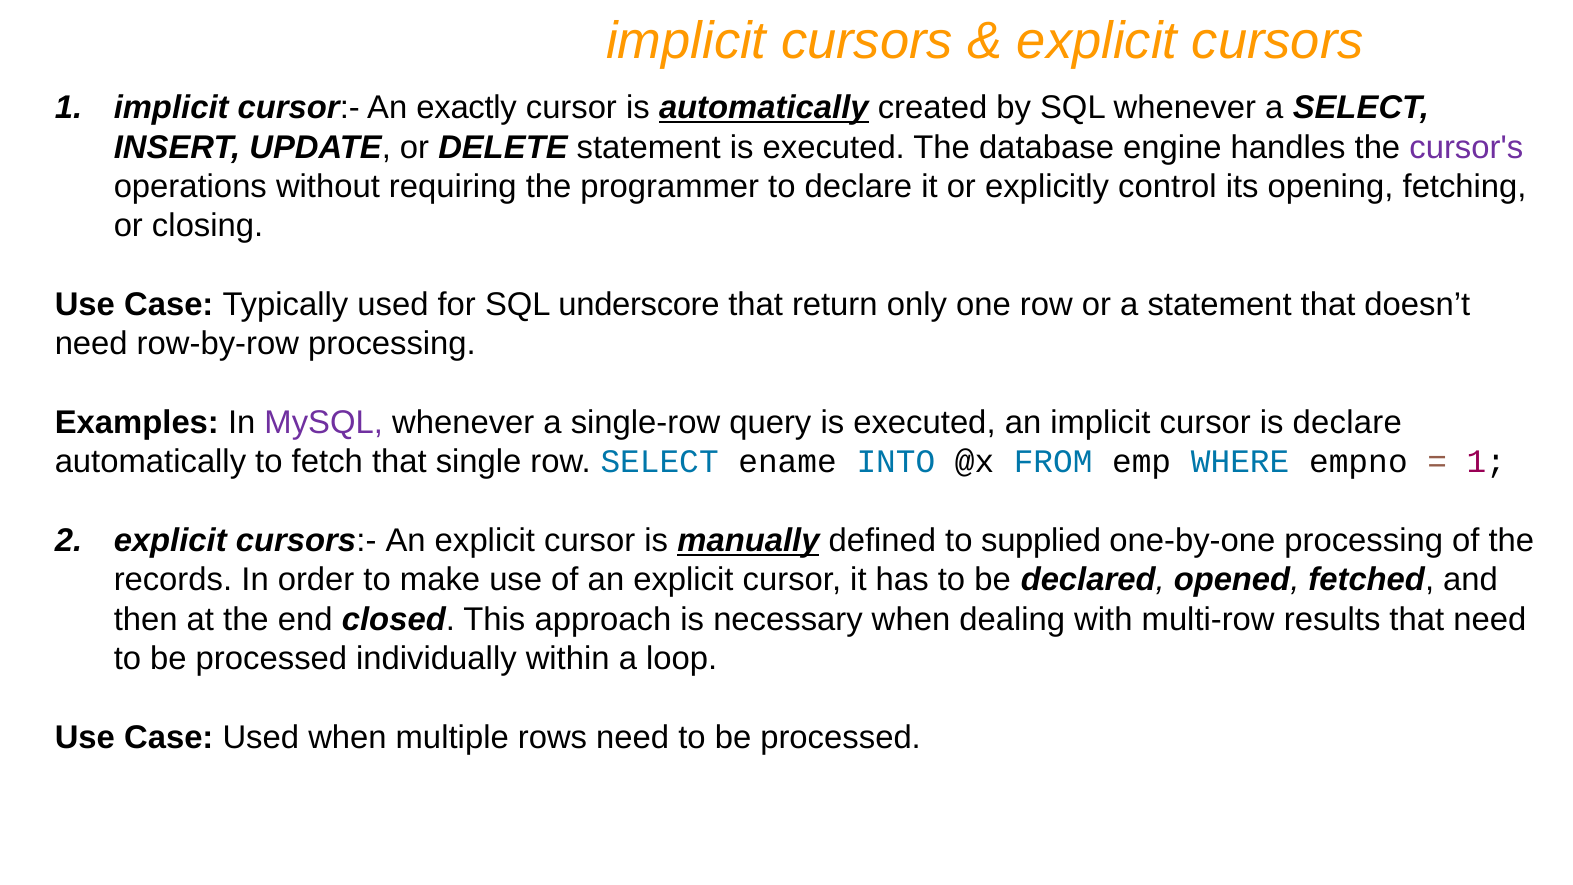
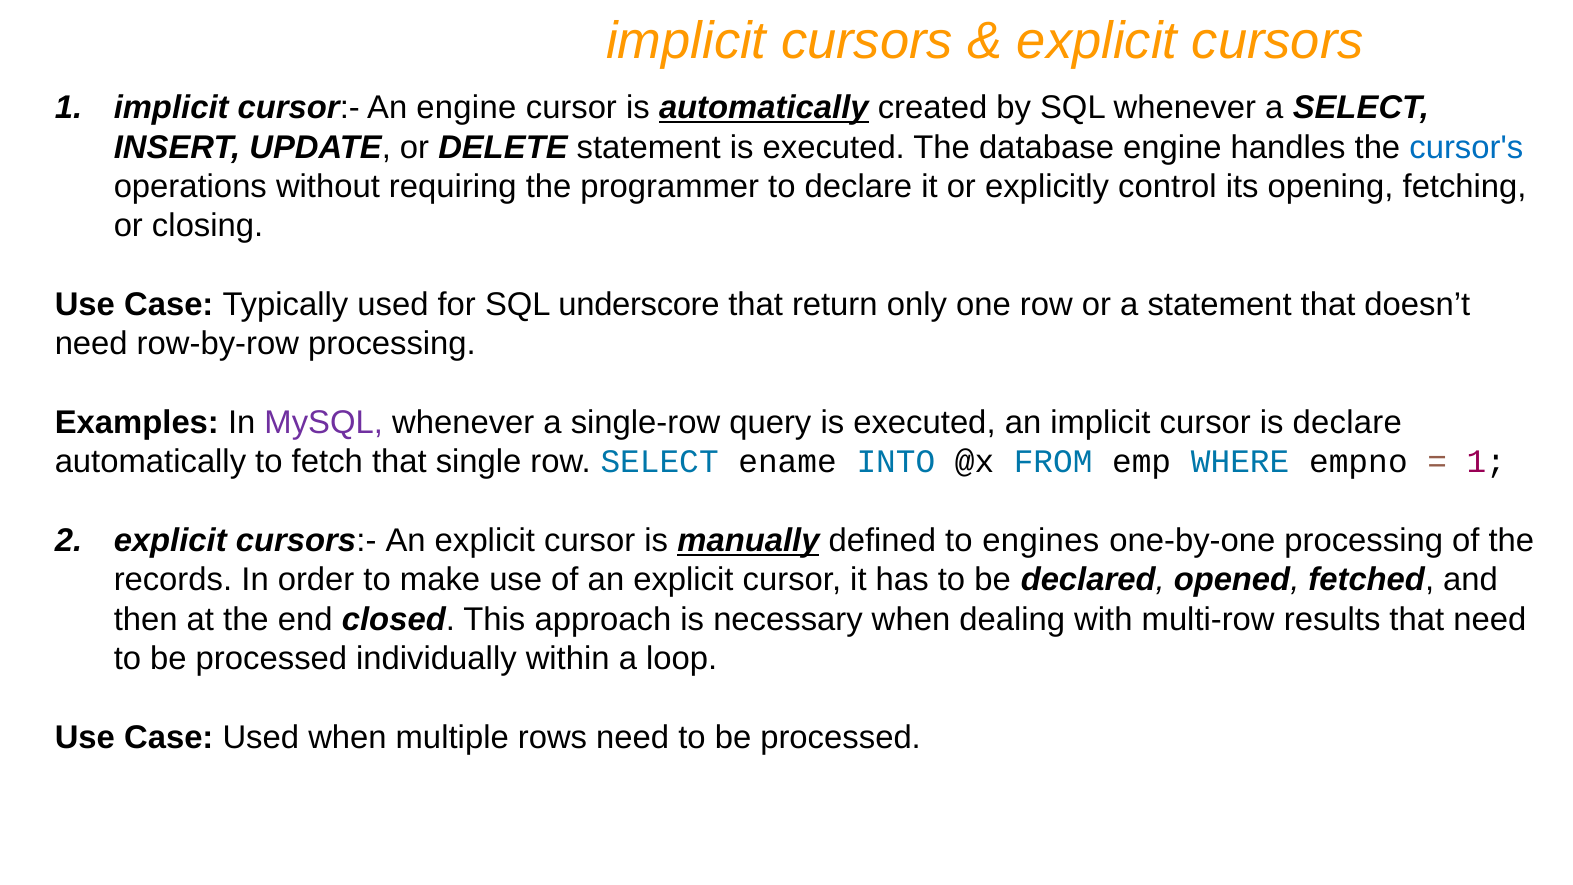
An exactly: exactly -> engine (466, 108)
cursor's colour: purple -> blue (1466, 147)
supplied: supplied -> engines (1041, 541)
